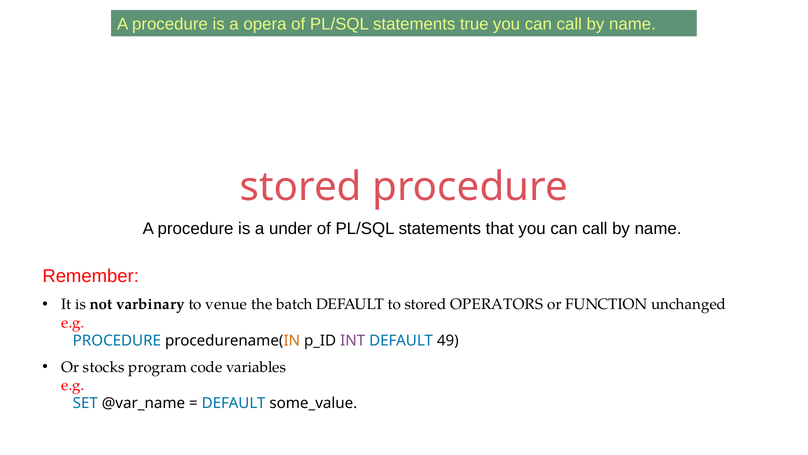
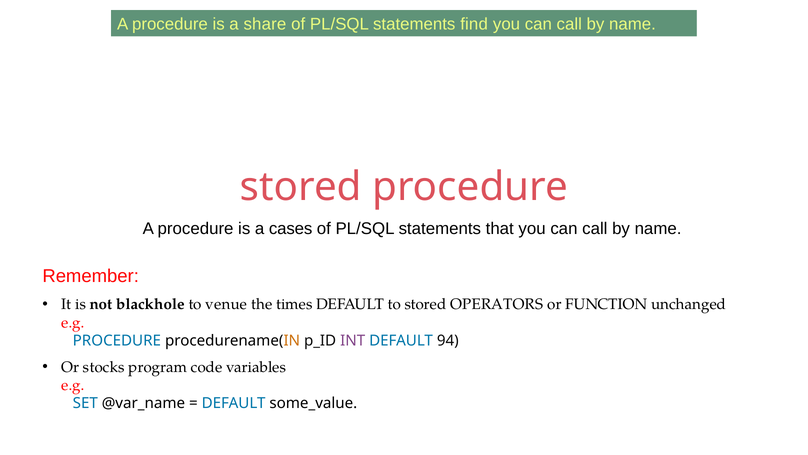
opera: opera -> share (265, 24)
true: true -> find (474, 24)
under: under -> cases (291, 228)
varbinary: varbinary -> blackhole (150, 304)
batch: batch -> times (294, 304)
49: 49 -> 94 (448, 340)
